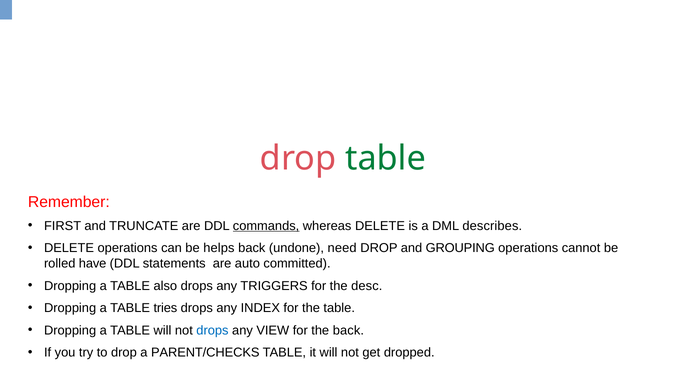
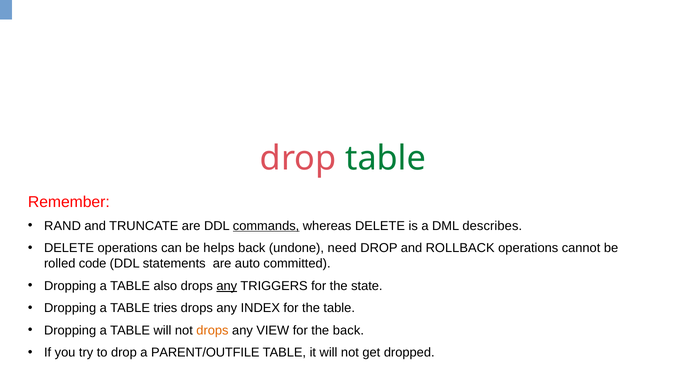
FIRST: FIRST -> RAND (63, 226)
GROUPING: GROUPING -> ROLLBACK (460, 248)
have: have -> code (93, 263)
any underline: none -> present (227, 286)
desc: desc -> state (367, 286)
drops colour: blue -> orange (212, 330)
PARENT/CHECKS: PARENT/CHECKS -> PARENT/OUTFILE (205, 353)
